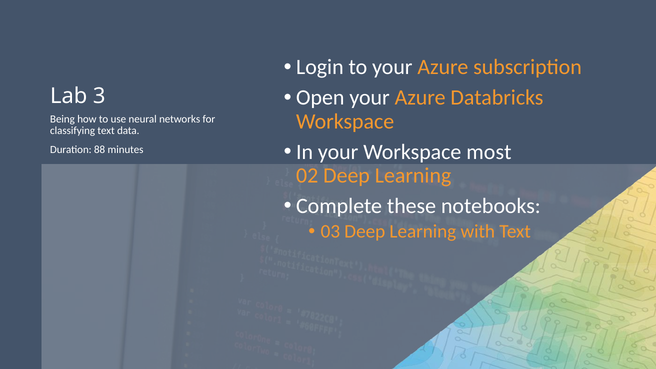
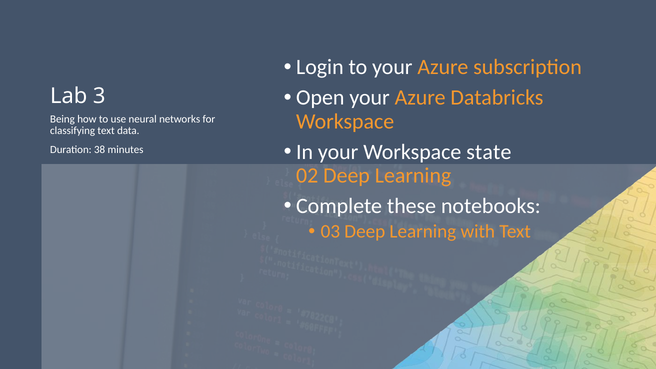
most: most -> state (489, 152)
88: 88 -> 38 (100, 149)
